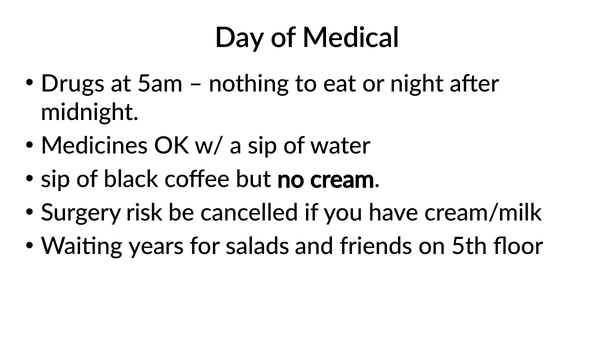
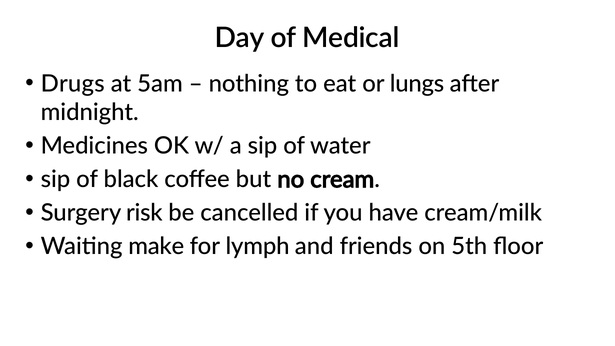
night: night -> lungs (417, 84)
years: years -> make (156, 246)
salads: salads -> lymph (258, 246)
